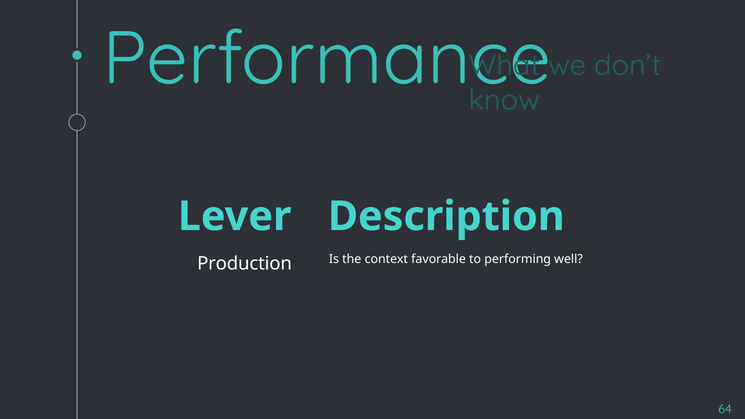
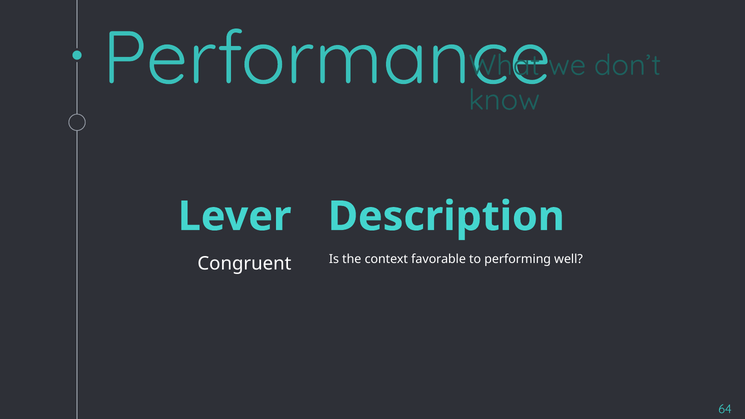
Production: Production -> Congruent (244, 263)
